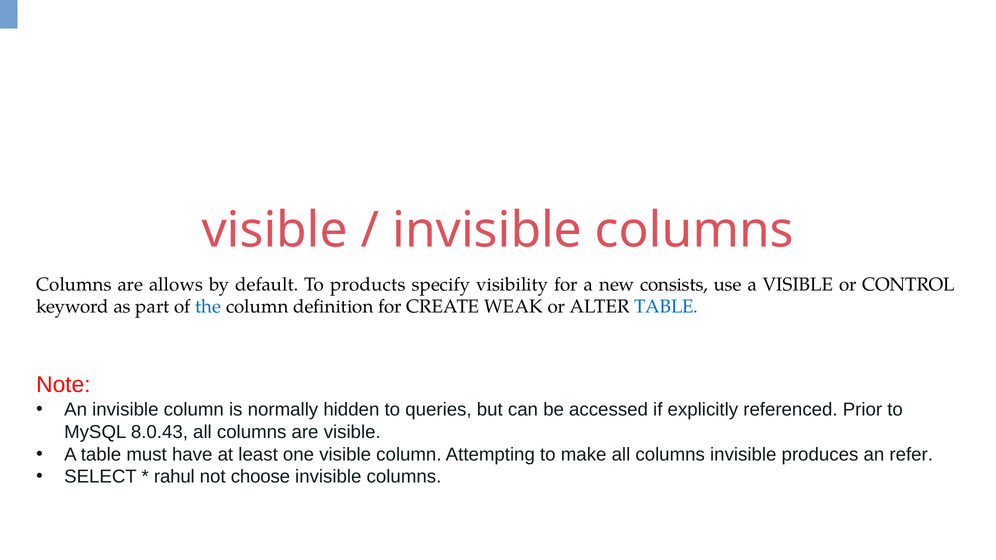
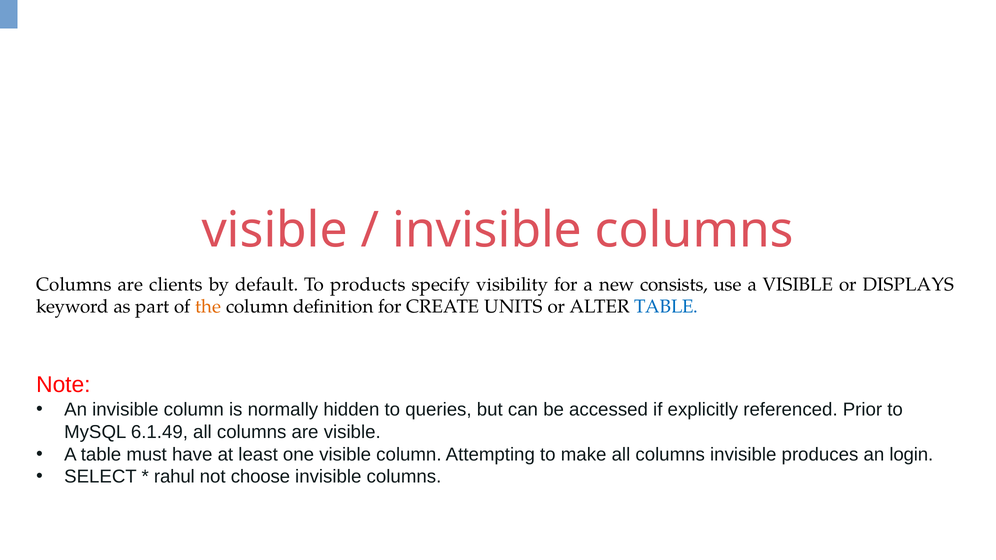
allows: allows -> clients (176, 285)
CONTROL: CONTROL -> DISPLAYS (908, 285)
the colour: blue -> orange (208, 307)
WEAK: WEAK -> UNITS (514, 307)
8.0.43: 8.0.43 -> 6.1.49 (159, 432)
refer: refer -> login (911, 455)
